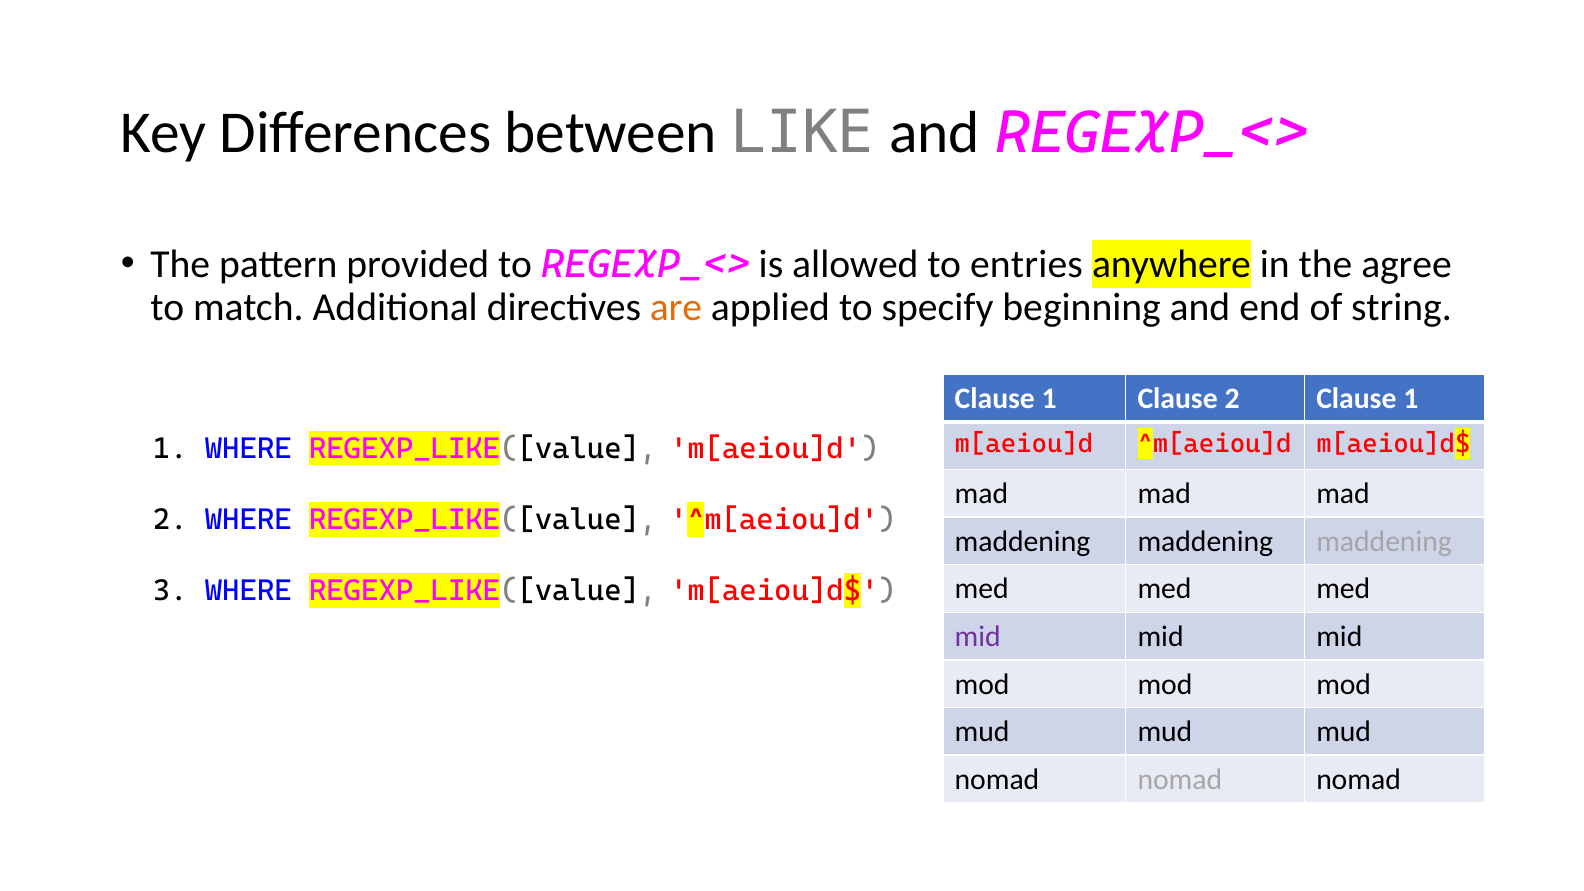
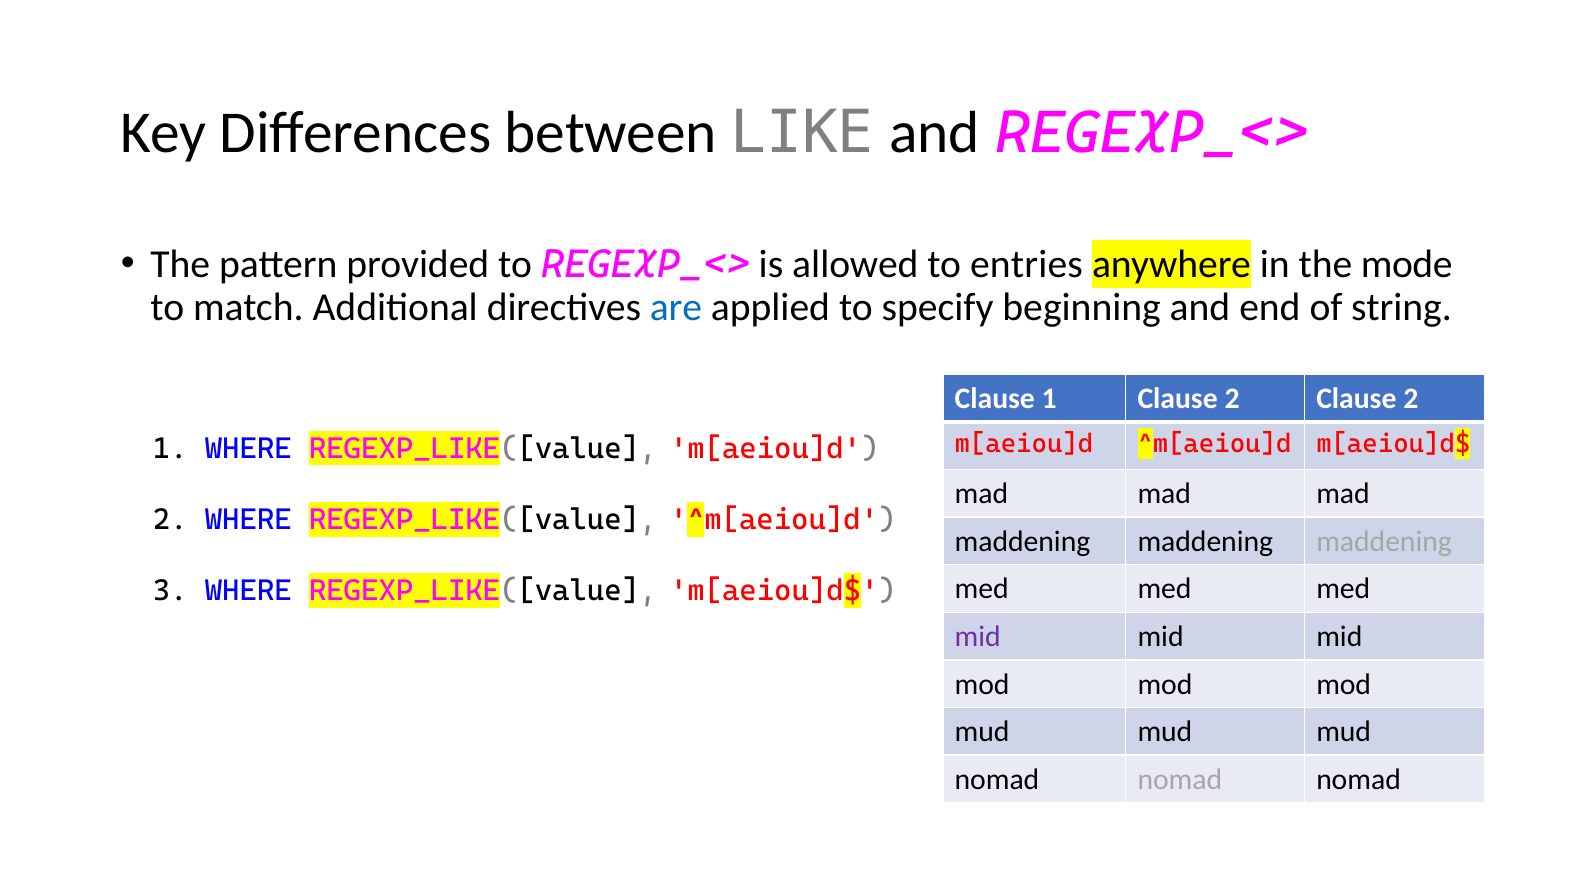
agree: agree -> mode (1407, 264)
are colour: orange -> blue (676, 307)
2 Clause 1: 1 -> 2 (1411, 399)
